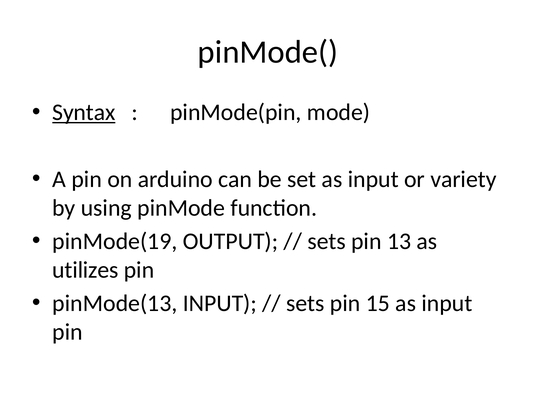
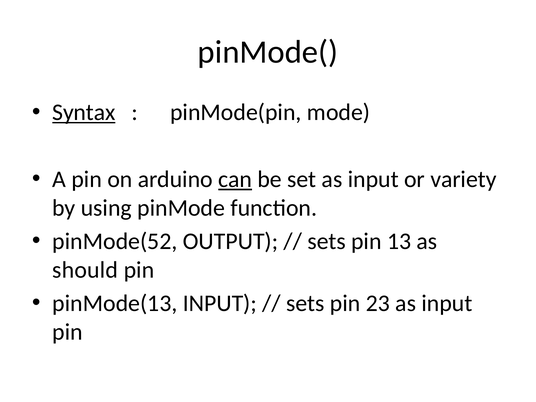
can underline: none -> present (235, 179)
pinMode(19: pinMode(19 -> pinMode(52 (115, 241)
utilizes: utilizes -> should (85, 270)
15: 15 -> 23 (378, 303)
